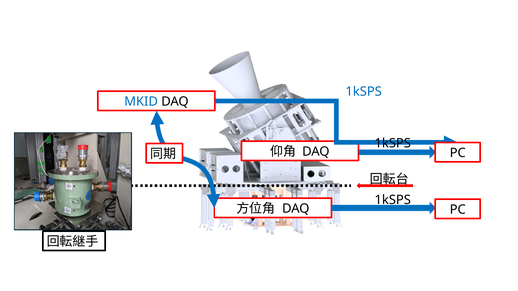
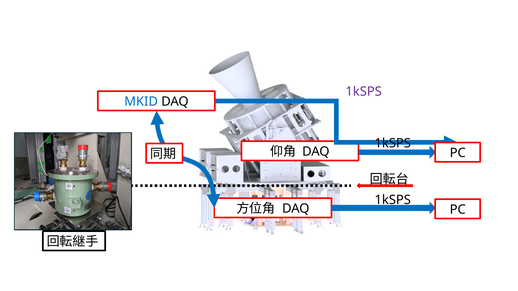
1kSPS colour: blue -> purple (364, 92)
